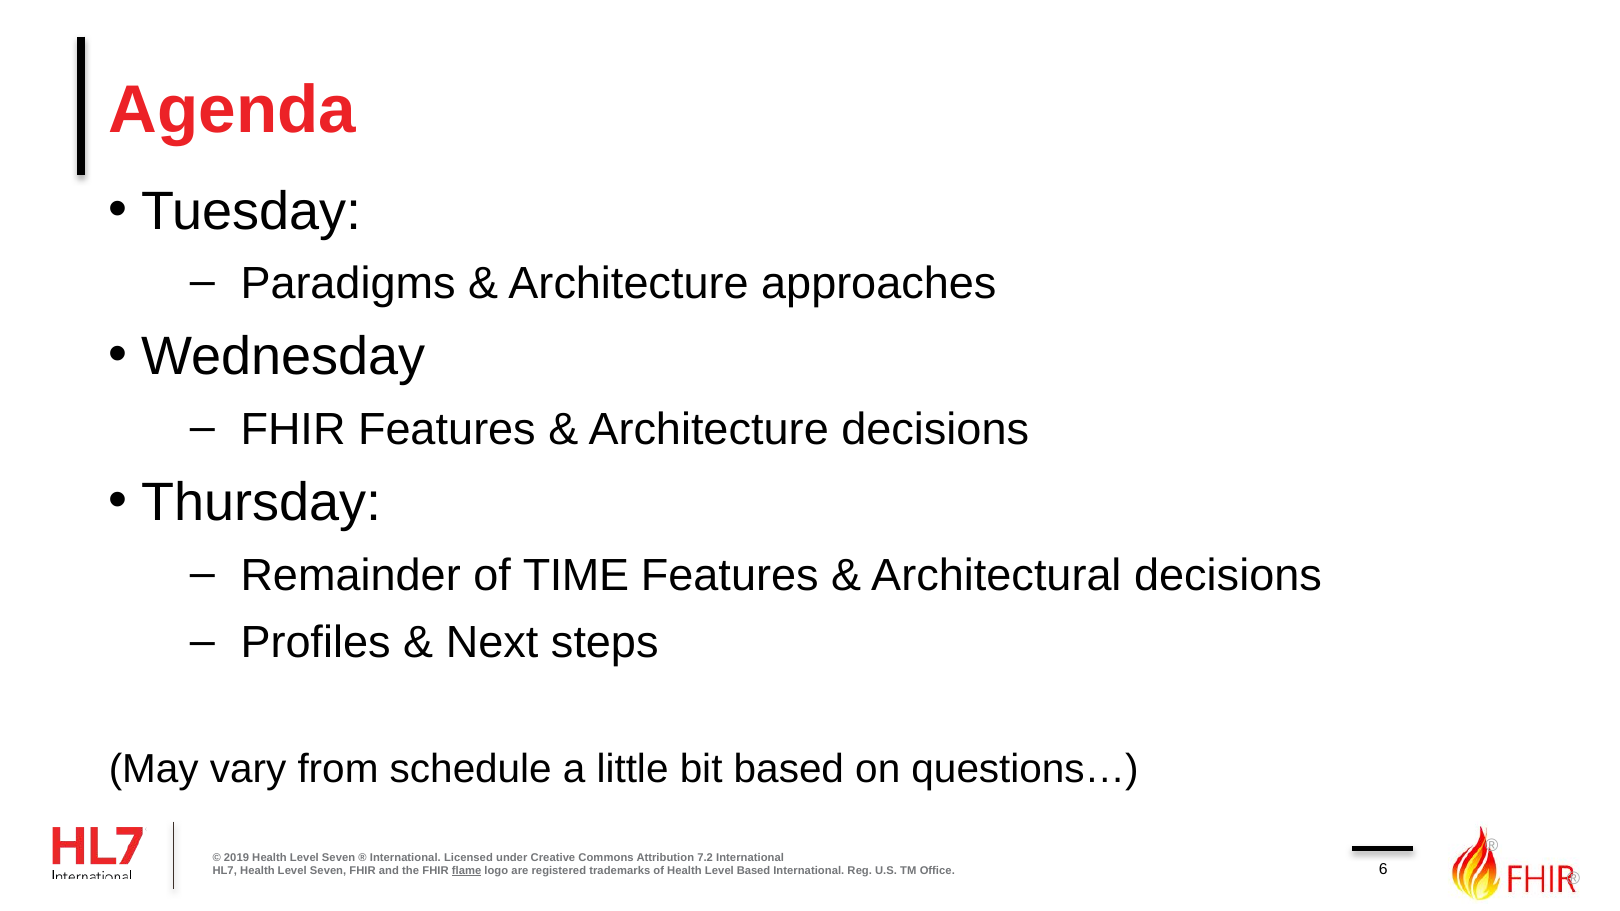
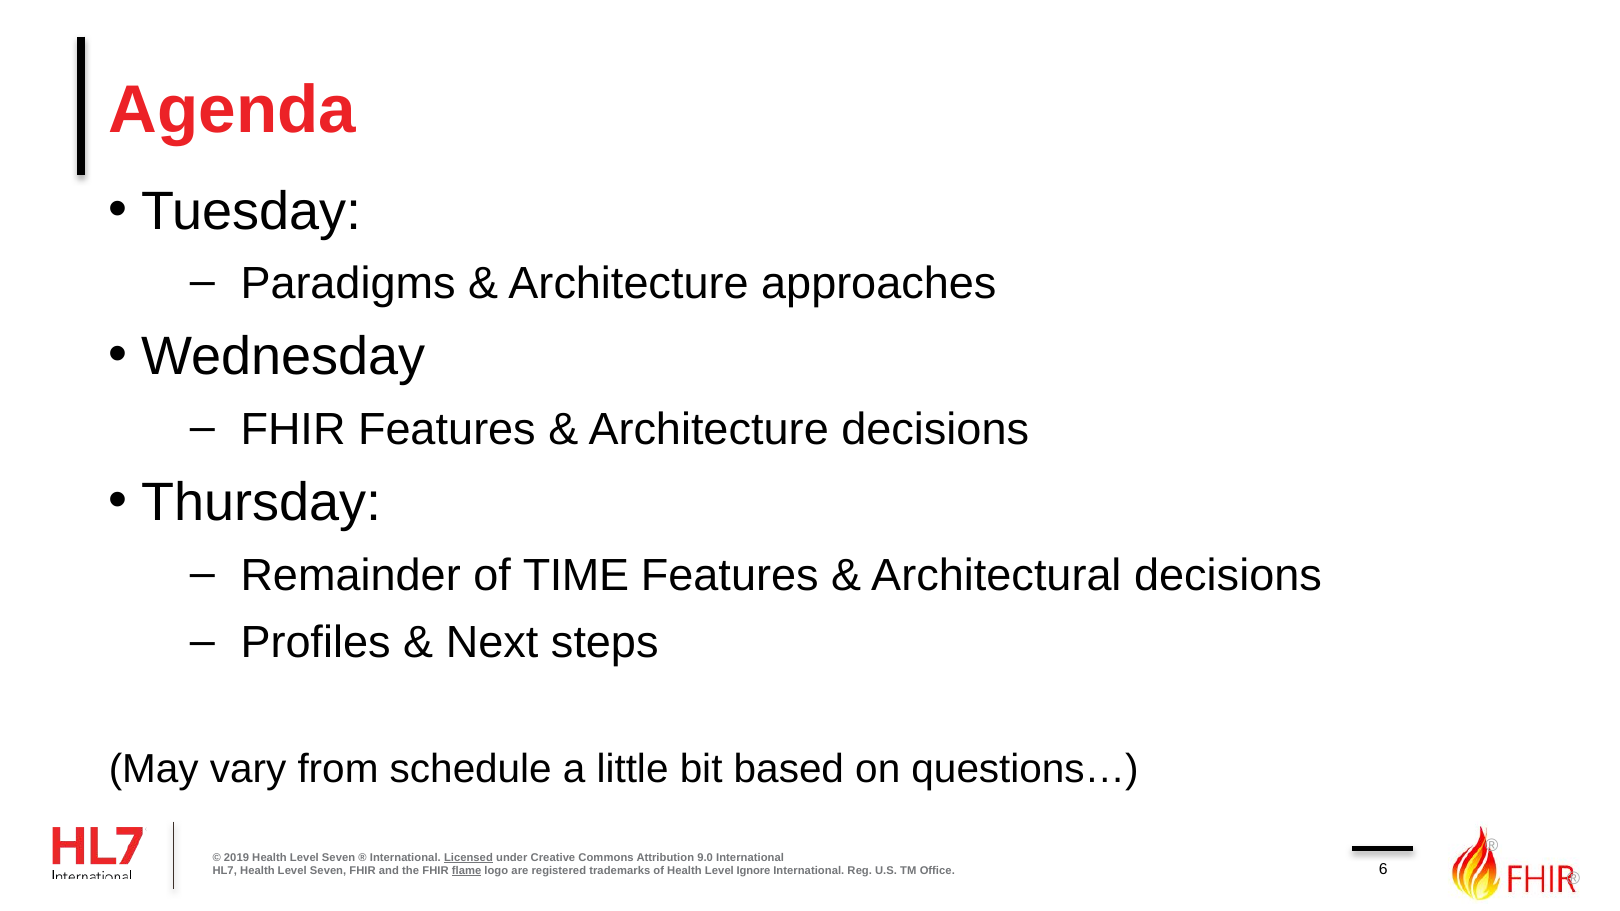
Licensed underline: none -> present (468, 858)
7.2: 7.2 -> 9.0 (705, 858)
Level Based: Based -> Ignore (754, 871)
